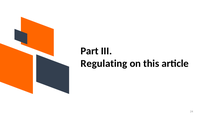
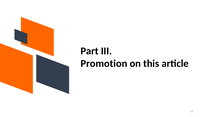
Regulating: Regulating -> Promotion (104, 64)
